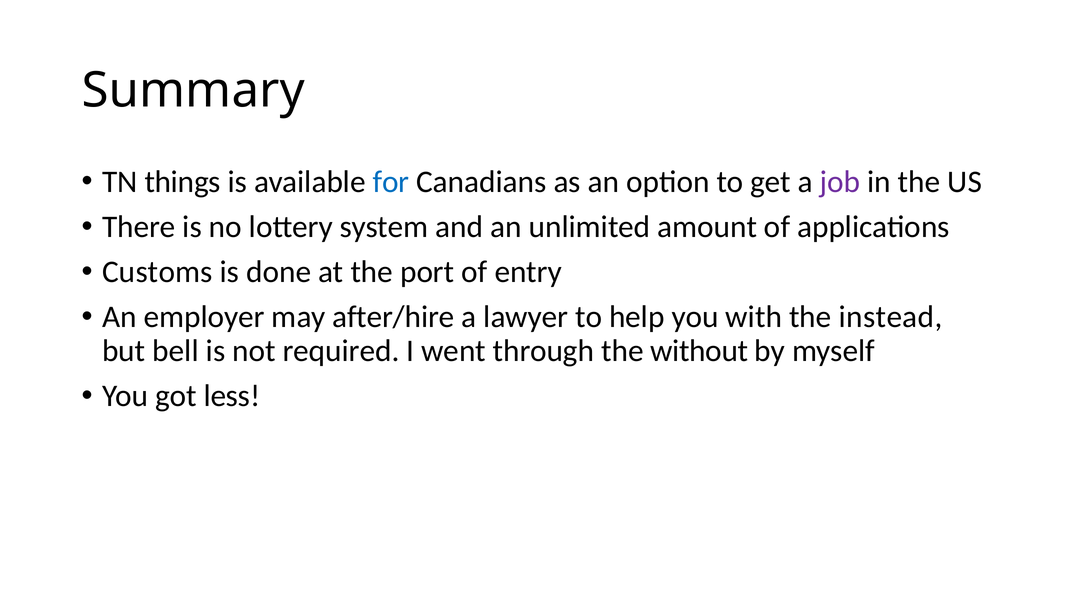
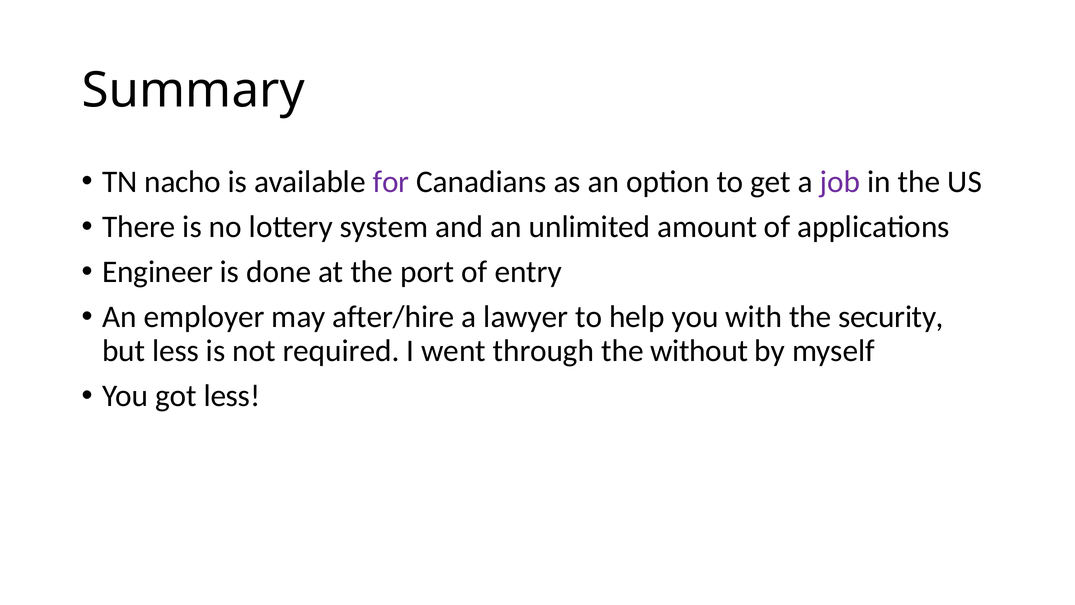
things: things -> nacho (183, 182)
for colour: blue -> purple (391, 182)
Customs: Customs -> Engineer (158, 272)
instead: instead -> security (891, 317)
but bell: bell -> less (176, 351)
